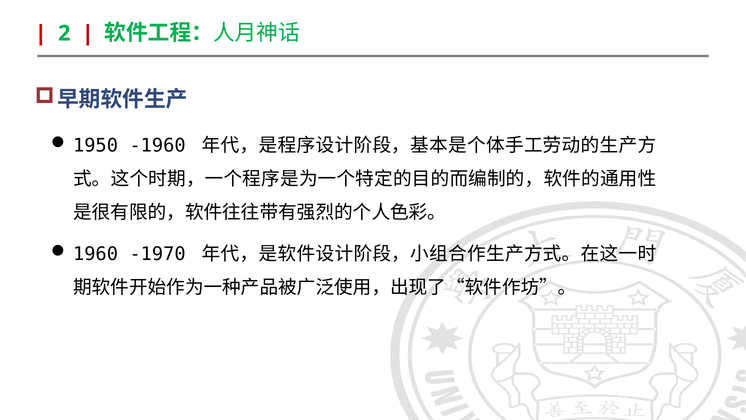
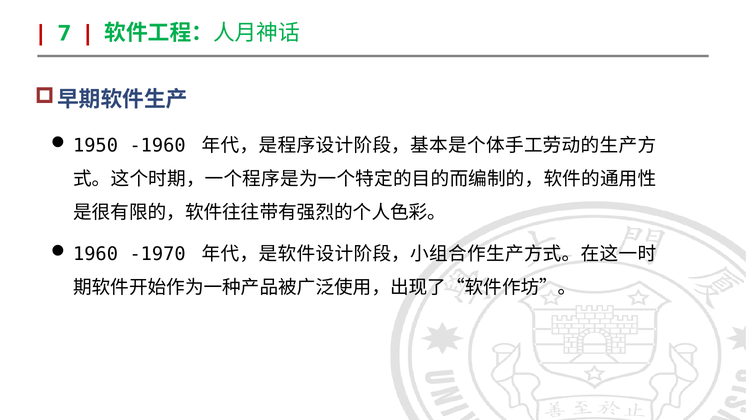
2: 2 -> 7 (64, 33)
